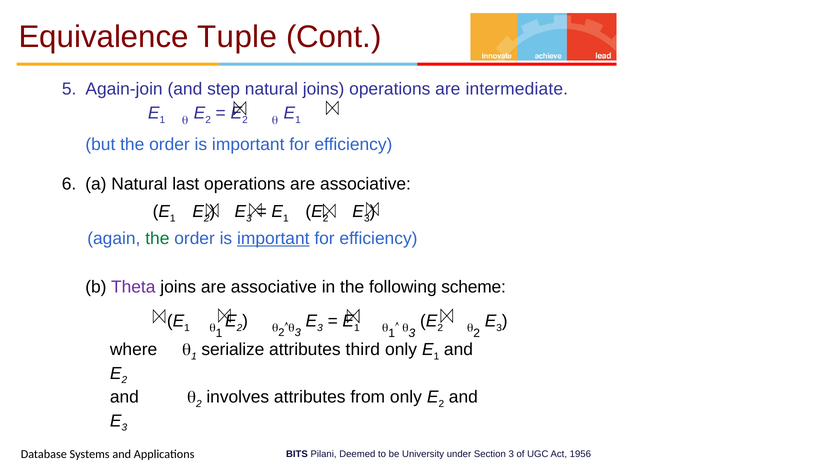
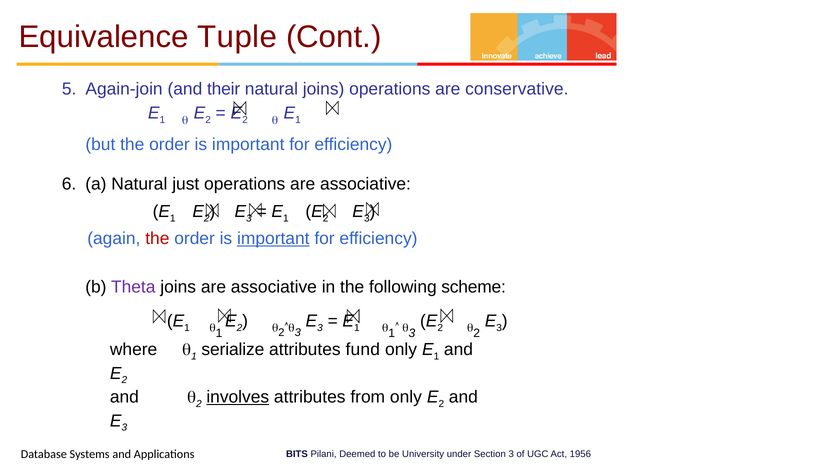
step: step -> their (224, 89)
intermediate: intermediate -> conservative (517, 89)
last: last -> just (186, 184)
the colour: green -> red (157, 239)
third: third -> fund (363, 350)
involves underline: none -> present (238, 397)
